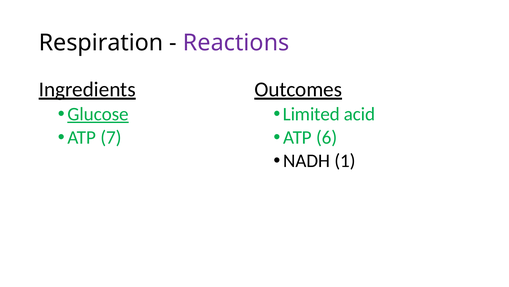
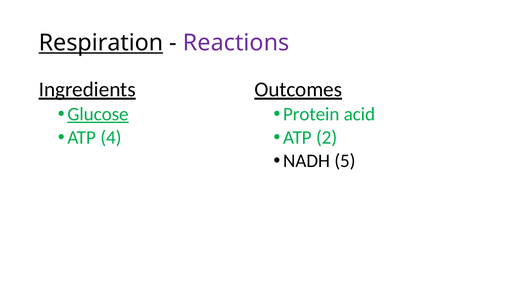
Respiration underline: none -> present (101, 43)
Limited: Limited -> Protein (311, 114)
7: 7 -> 4 (111, 137)
6: 6 -> 2 (327, 137)
1: 1 -> 5 (345, 160)
